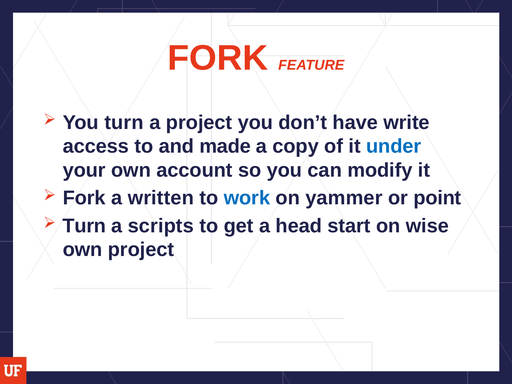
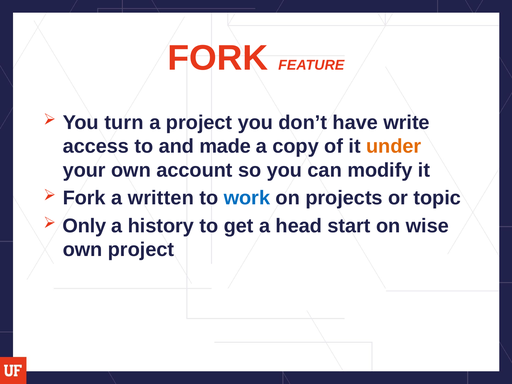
under colour: blue -> orange (394, 146)
yammer: yammer -> projects (344, 198)
point: point -> topic (437, 198)
Turn: Turn -> Only (84, 226)
scripts: scripts -> history (161, 226)
